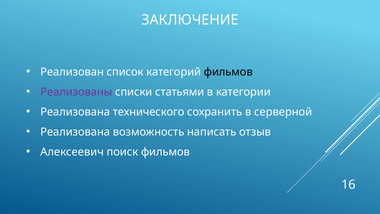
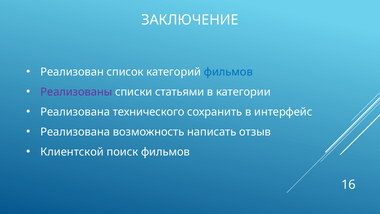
фильмов colour: black -> blue (228, 72)
серверной: серверной -> интерфейс (283, 112)
Алексеевич: Алексеевич -> Клиентской (72, 152)
